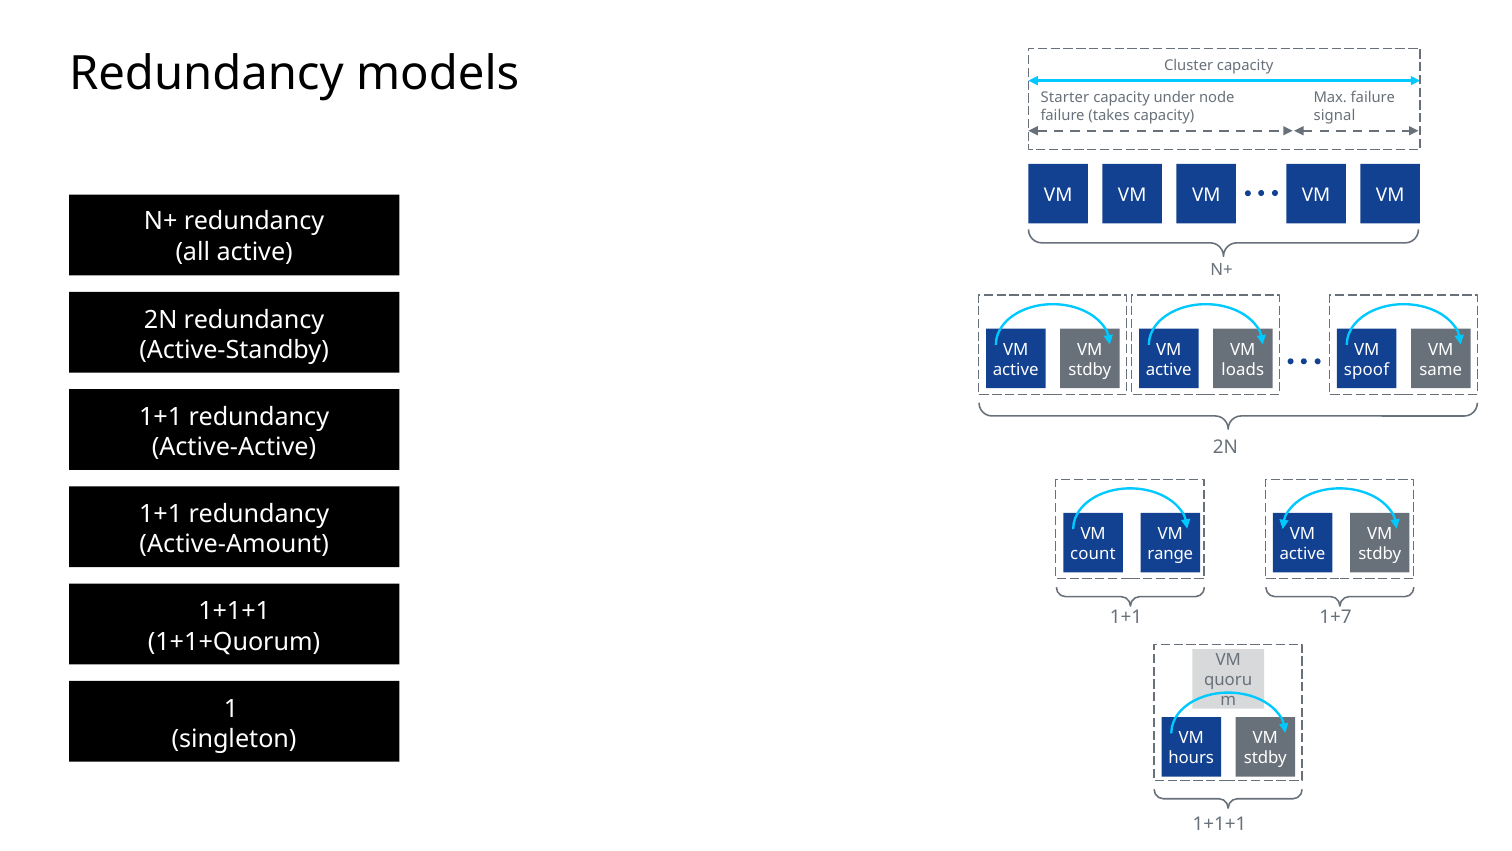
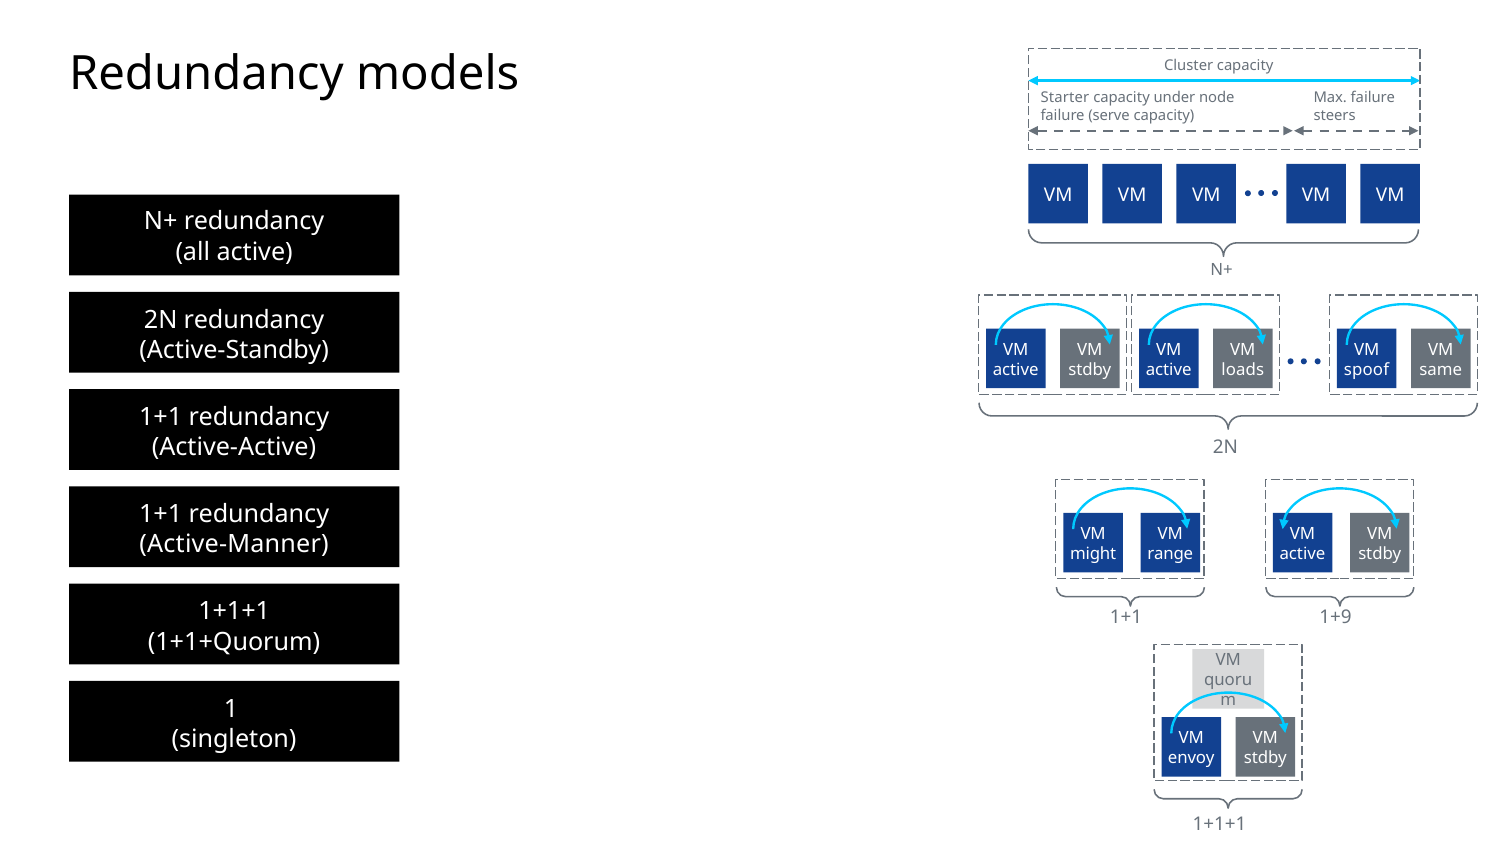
takes: takes -> serve (1109, 115)
signal: signal -> steers (1335, 115)
Active-Amount: Active-Amount -> Active-Manner (234, 544)
count: count -> might (1093, 553)
1+7: 1+7 -> 1+9 (1335, 617)
hours: hours -> envoy (1191, 758)
